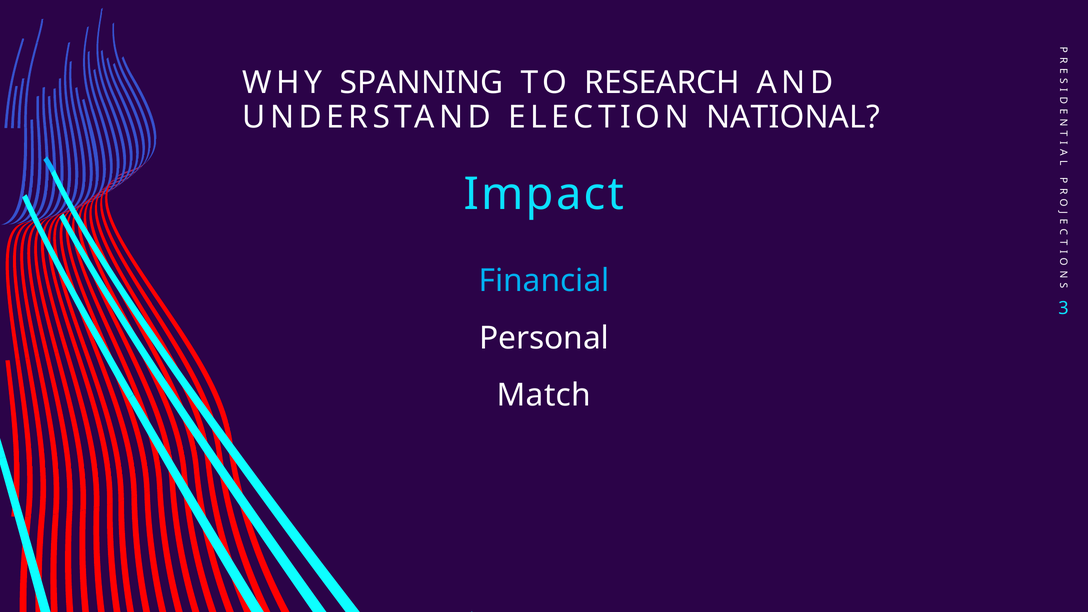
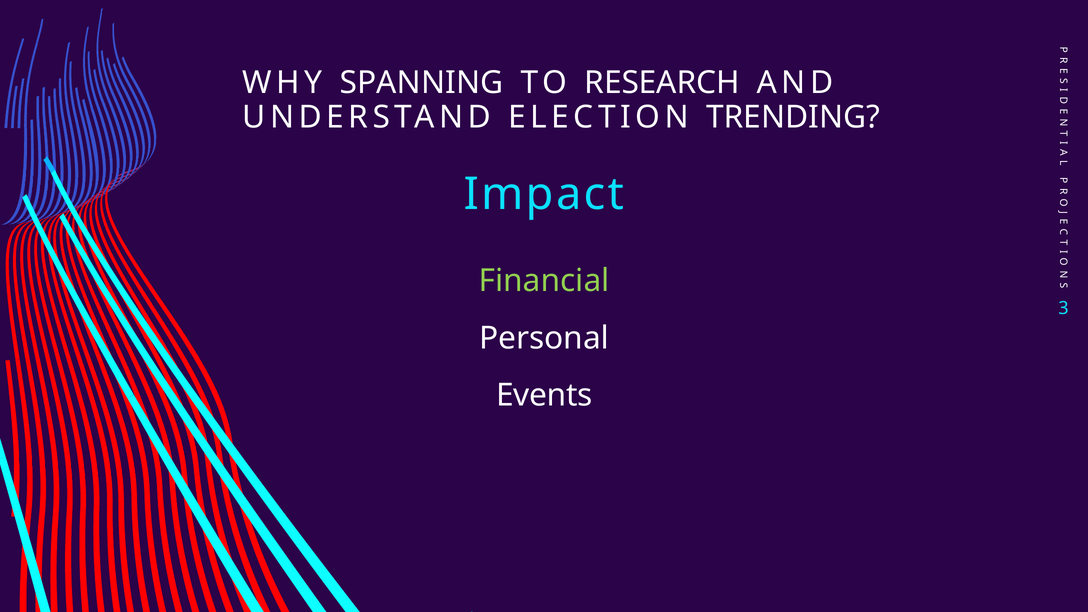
NATIONAL: NATIONAL -> TRENDING (793, 117)
Financial colour: light blue -> light green (544, 281)
Match: Match -> Events (544, 395)
